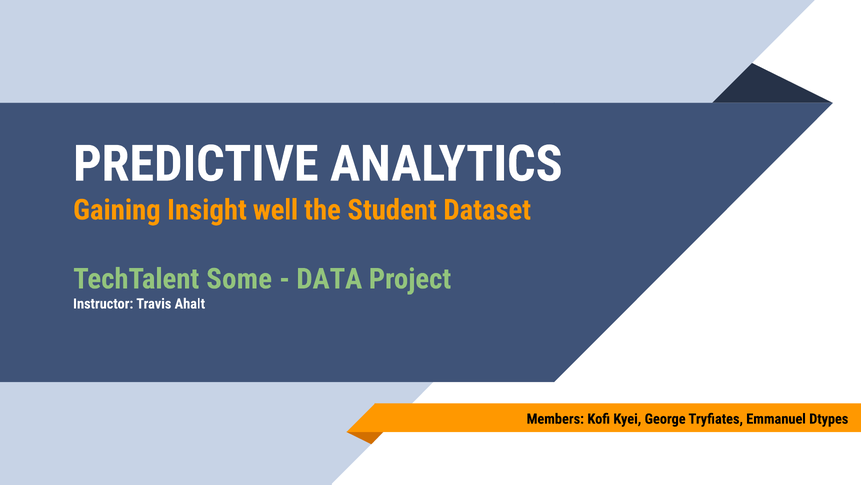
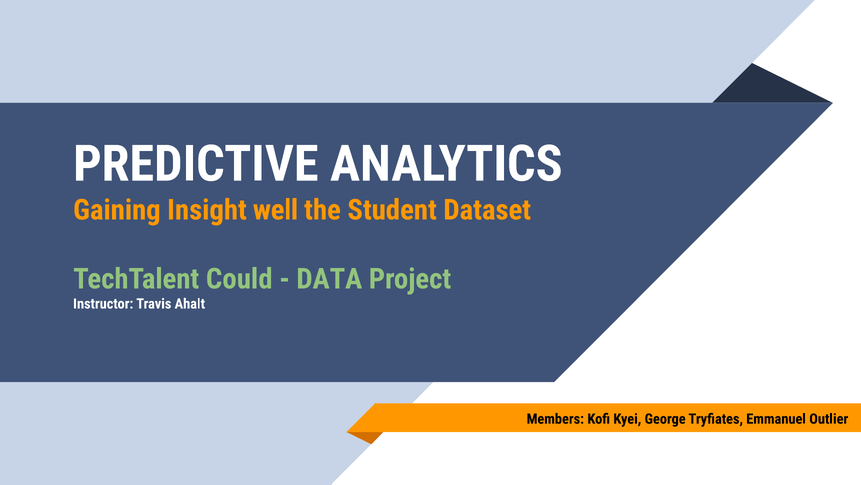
Some: Some -> Could (239, 279)
Dtypes: Dtypes -> Outlier (829, 418)
